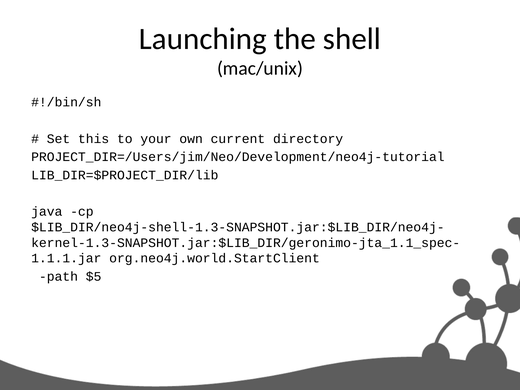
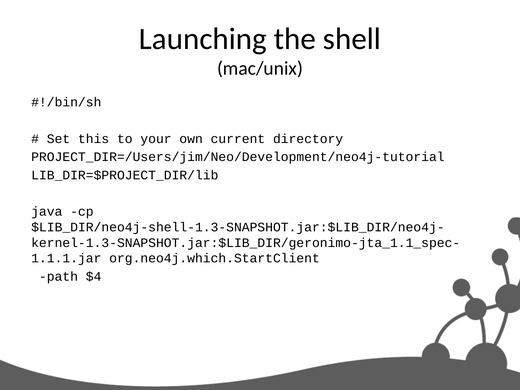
org.neo4j.world.StartClient: org.neo4j.world.StartClient -> org.neo4j.which.StartClient (215, 258)
$5: $5 -> $4 (94, 277)
